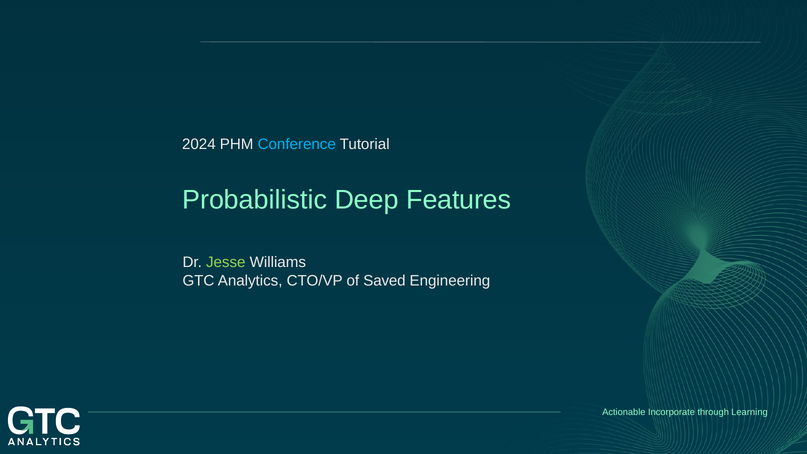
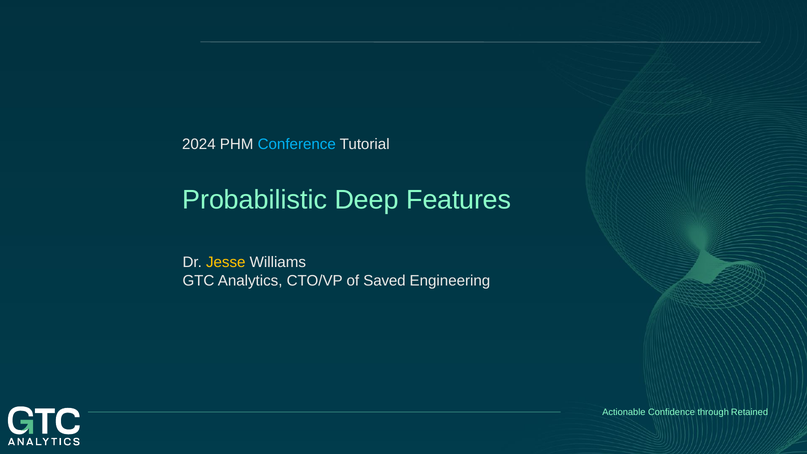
Jesse colour: light green -> yellow (226, 262)
Incorporate: Incorporate -> Confidence (672, 412)
Learning: Learning -> Retained (749, 412)
